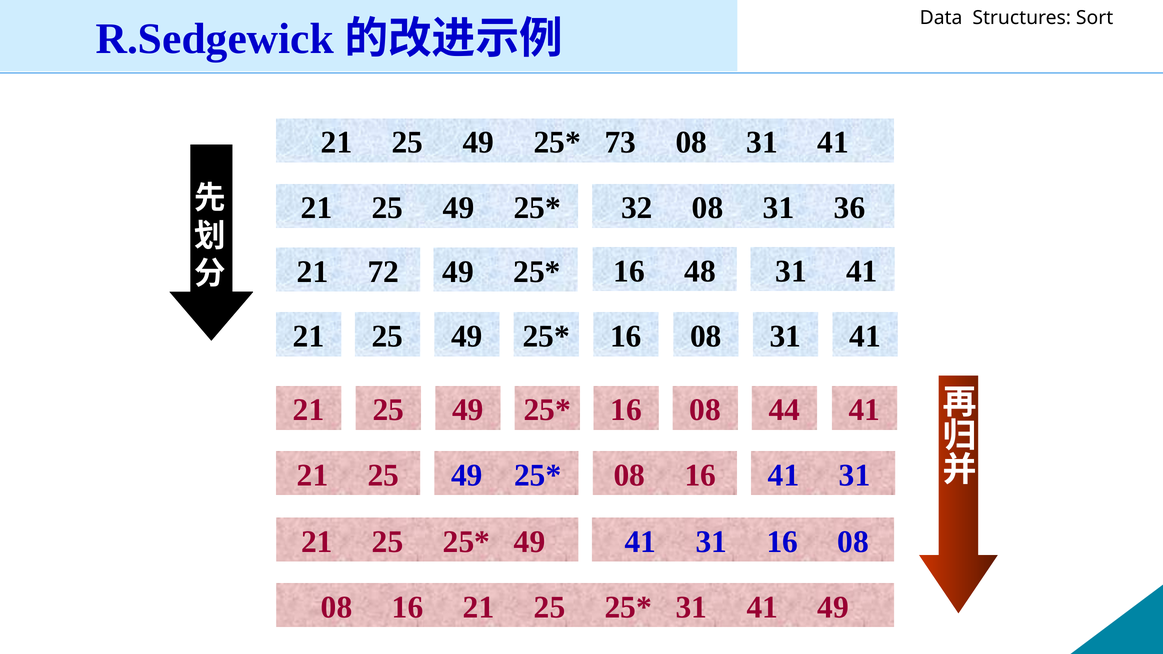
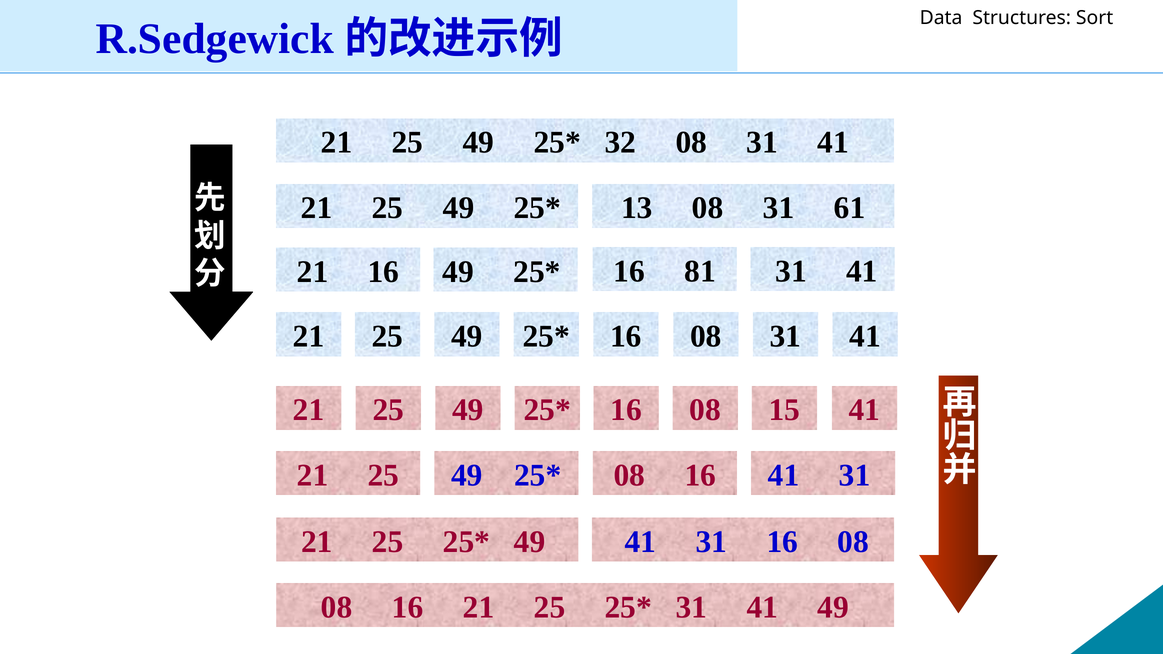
73: 73 -> 32 (620, 143)
32: 32 -> 13 (637, 208)
36: 36 -> 61 (850, 208)
21 72: 72 -> 16 (383, 272)
48: 48 -> 81 (700, 271)
44: 44 -> 15 (784, 410)
